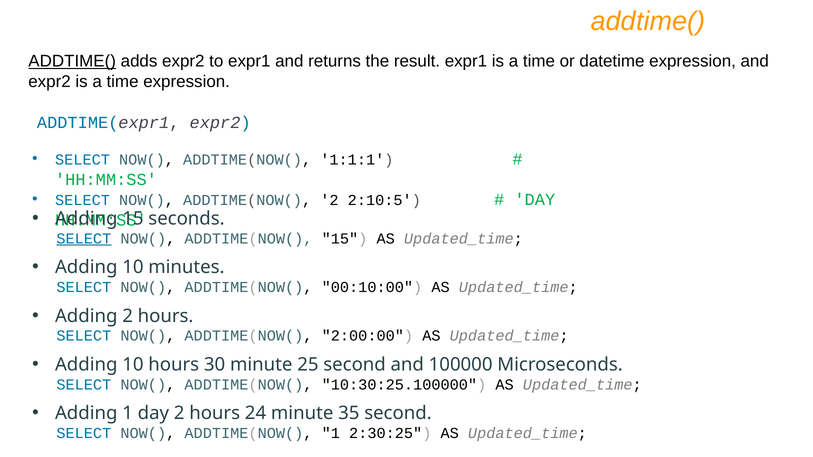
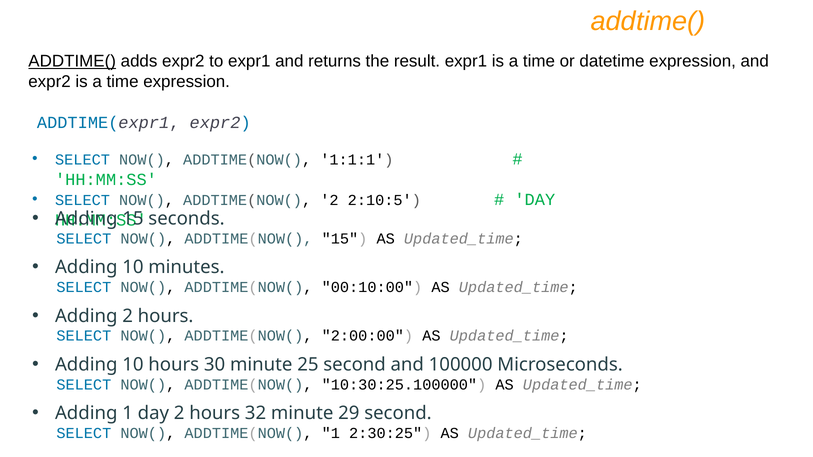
SELECT underline: present -> none (84, 239)
24: 24 -> 32 (256, 414)
35: 35 -> 29 (349, 414)
